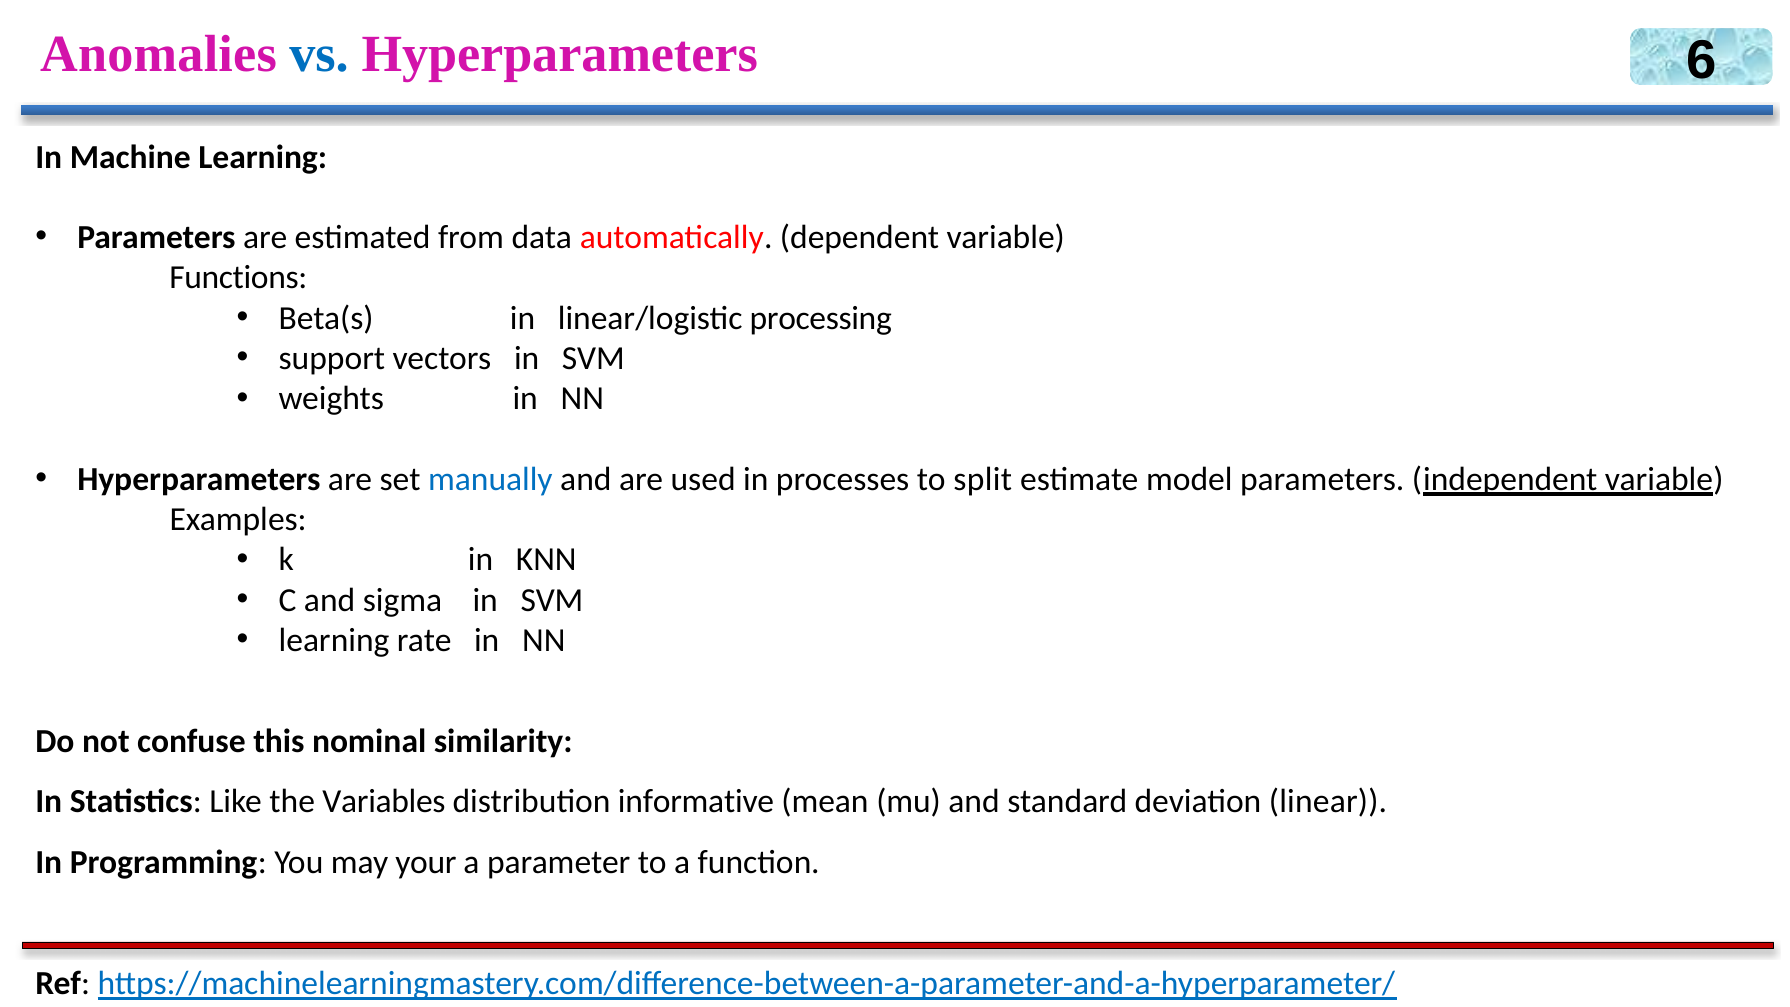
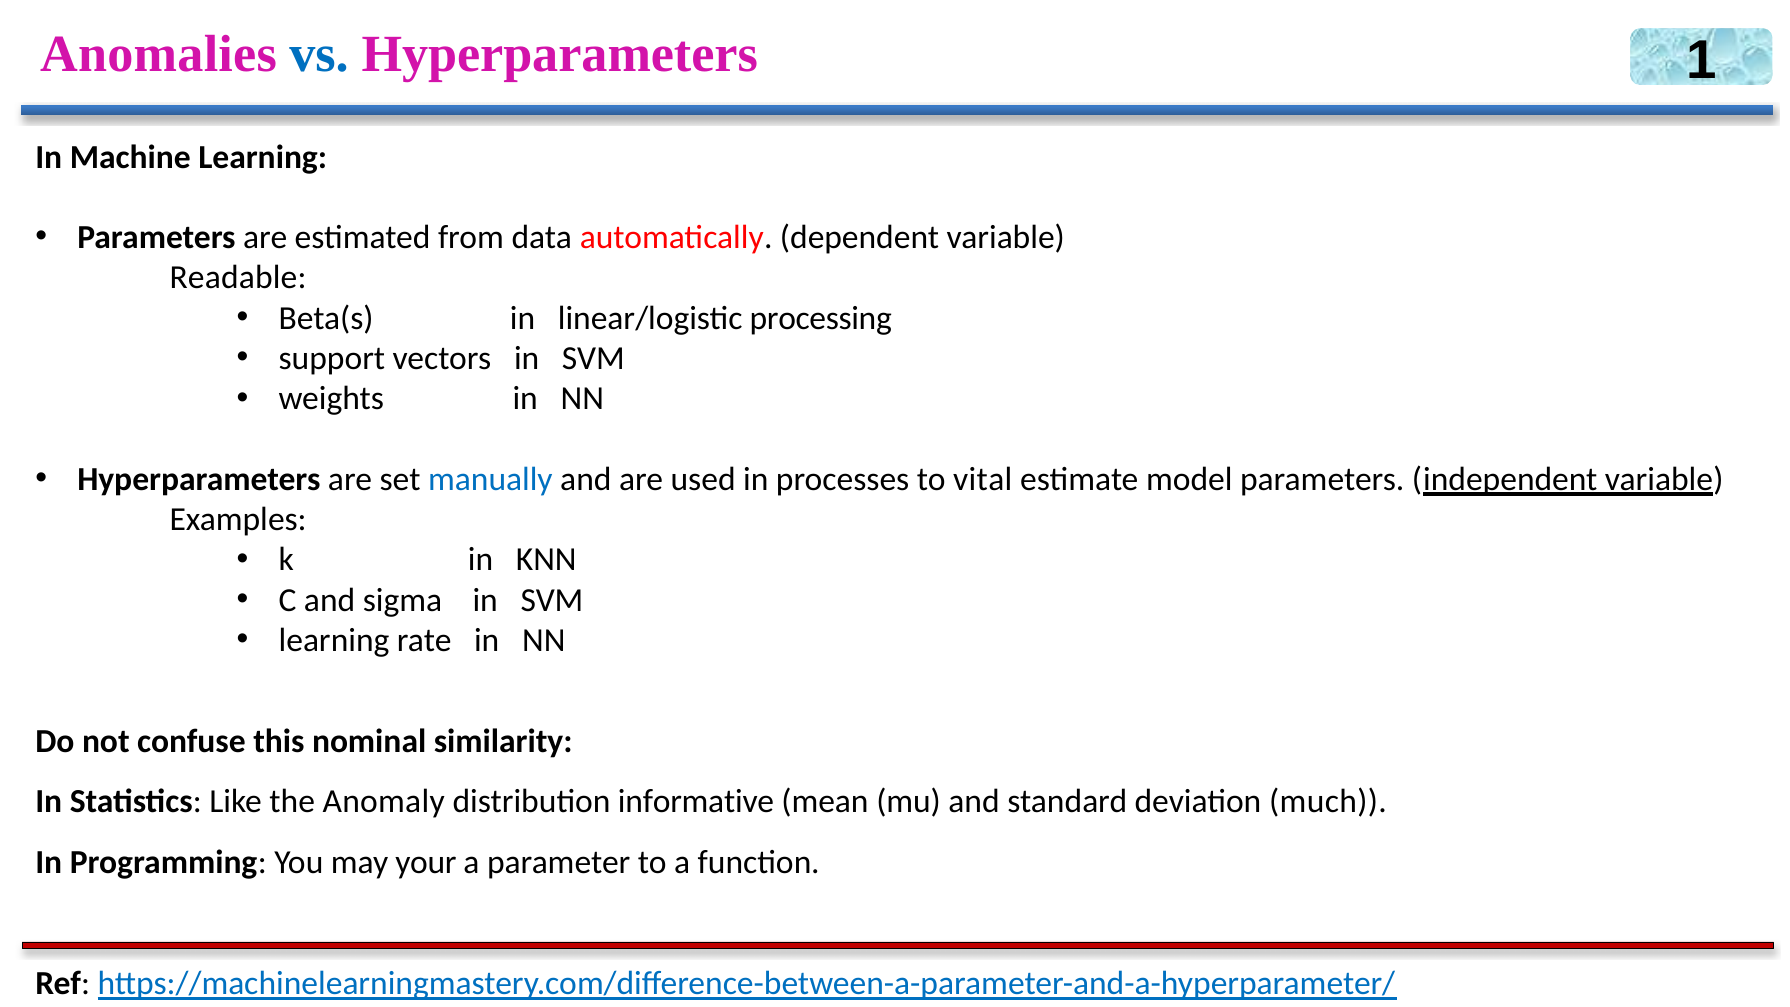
6: 6 -> 1 (1701, 60)
Functions: Functions -> Readable (238, 278)
split: split -> vital (983, 479)
Variables: Variables -> Anomaly (384, 801)
linear: linear -> much (1328, 801)
